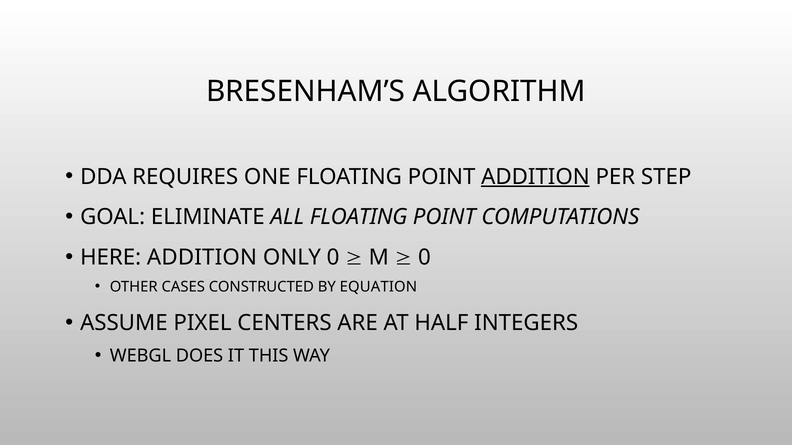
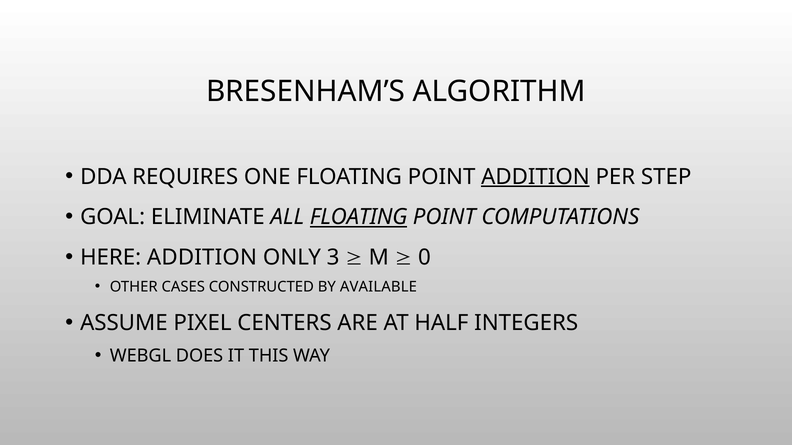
FLOATING underline: none -> present (359, 217)
ONLY 0: 0 -> 3 (333, 258)
EQUATION: EQUATION -> AVAILABLE (378, 287)
